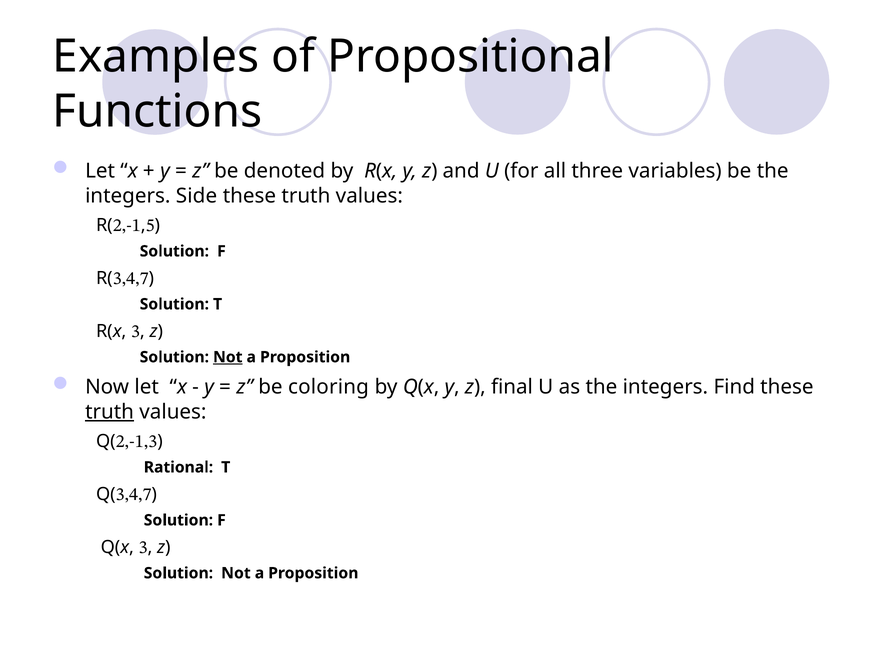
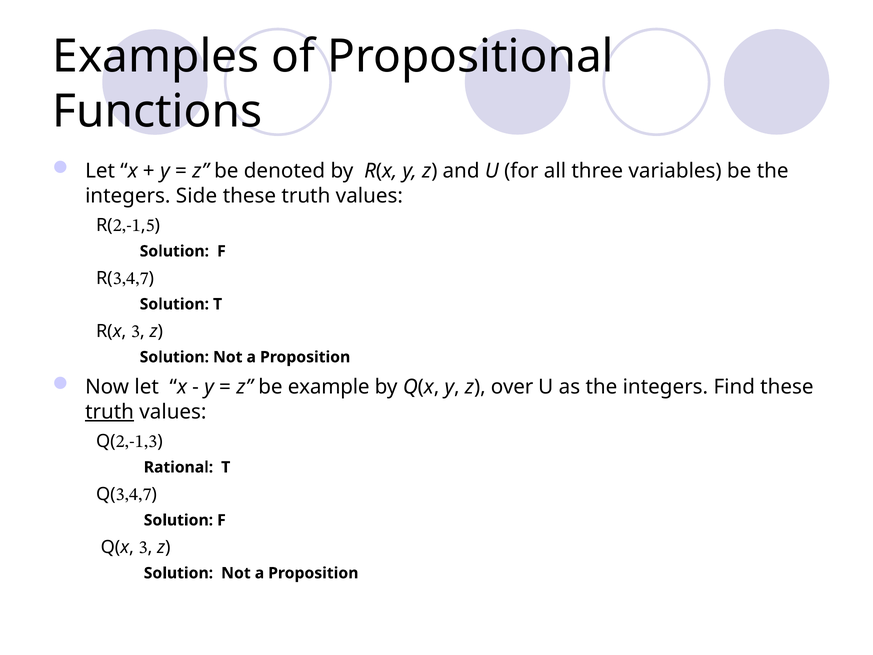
Not underline: present -> none (228, 357)
coloring: coloring -> example (329, 387)
final: final -> over (512, 387)
